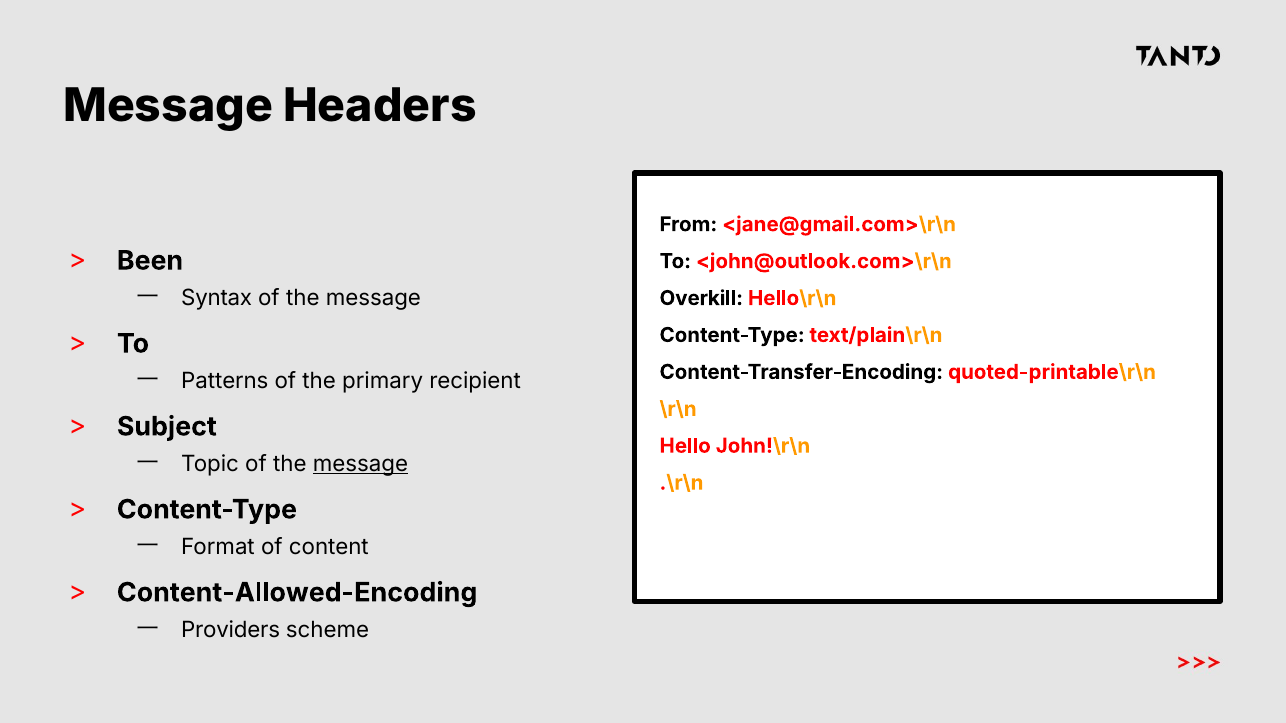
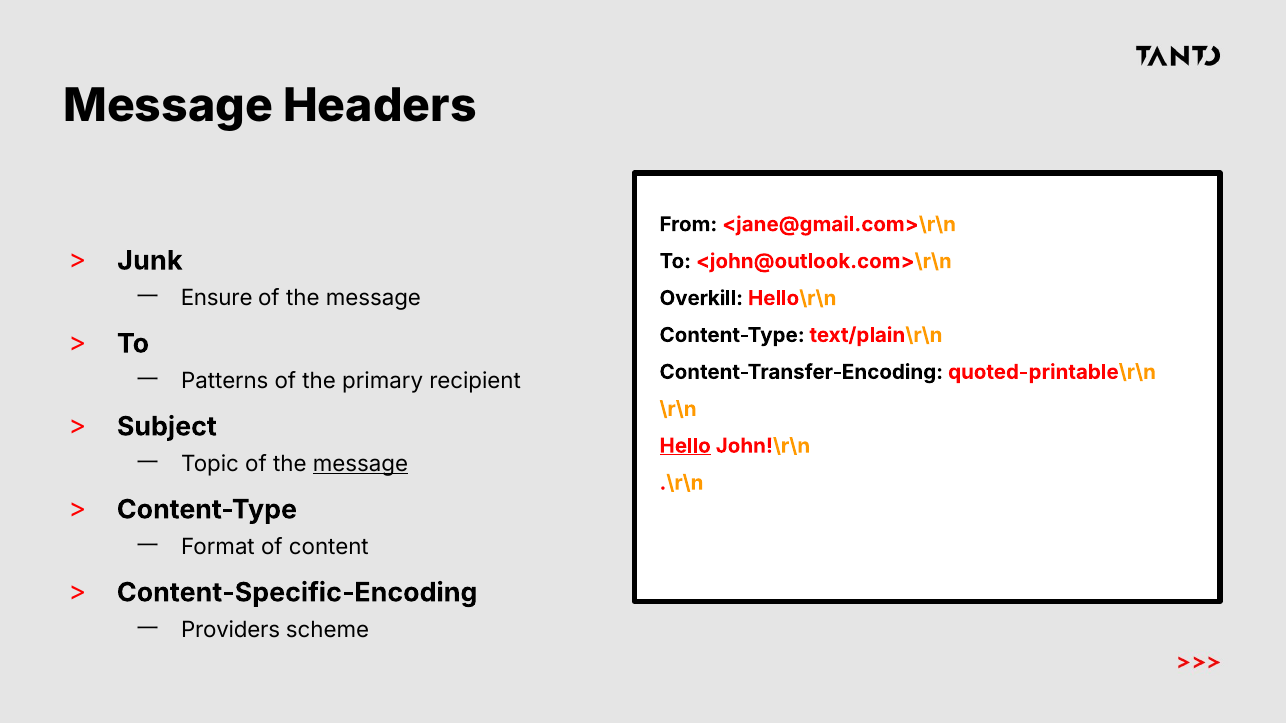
Been: Been -> Junk (150, 261)
Syntax: Syntax -> Ensure (217, 298)
Hello underline: none -> present (685, 446)
Content-Allowed-Encoding: Content-Allowed-Encoding -> Content-Specific-Encoding (297, 593)
